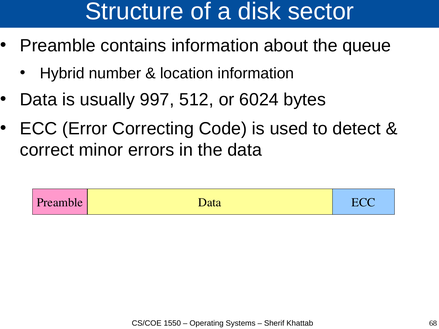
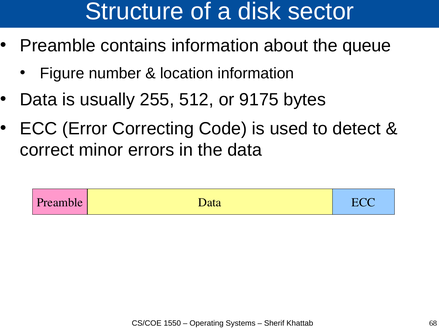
Hybrid: Hybrid -> Figure (62, 73)
997: 997 -> 255 (157, 100)
6024: 6024 -> 9175 (259, 100)
